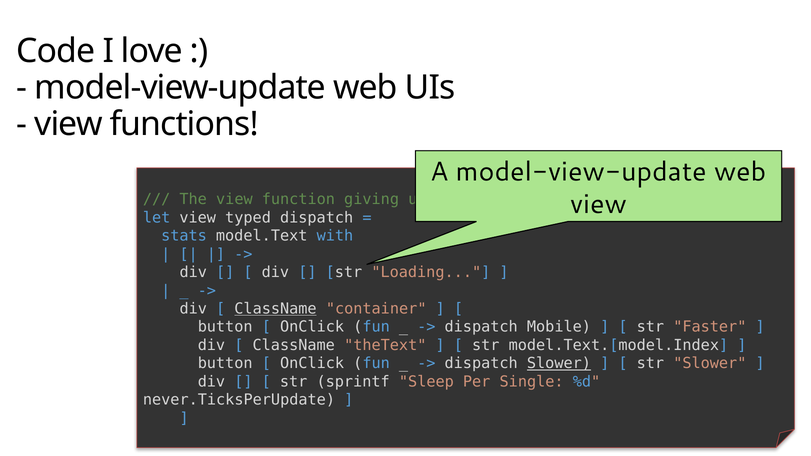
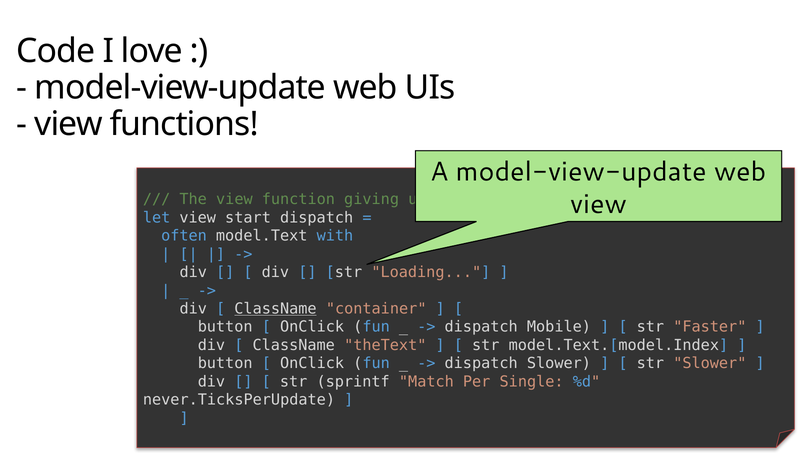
typed: typed -> start (248, 218)
stats: stats -> often (184, 236)
Slower underline: present -> none (559, 364)
Sleep: Sleep -> Match (426, 382)
